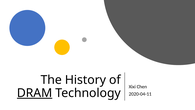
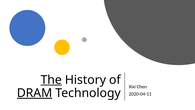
The underline: none -> present (51, 80)
